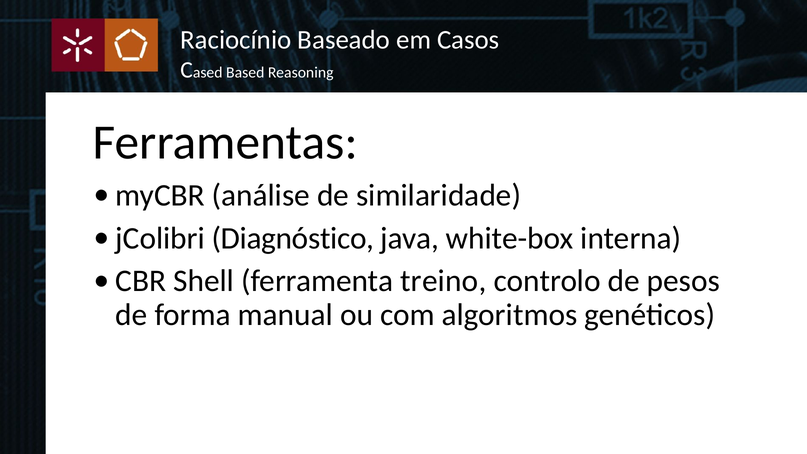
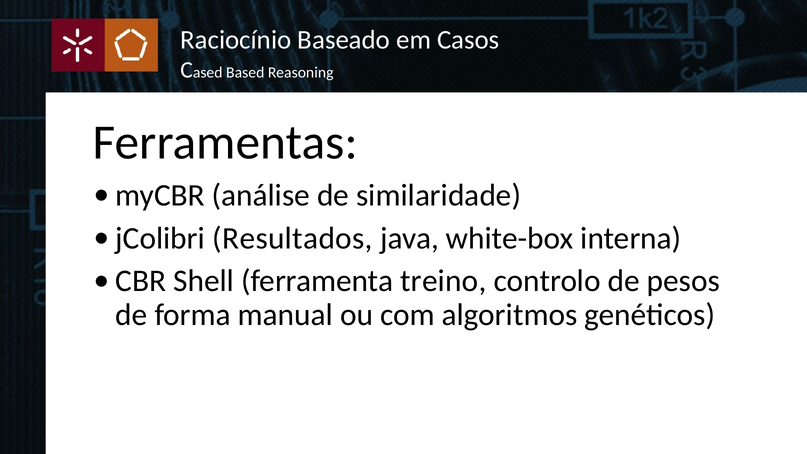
Diagnóstico: Diagnóstico -> Resultados (293, 238)
